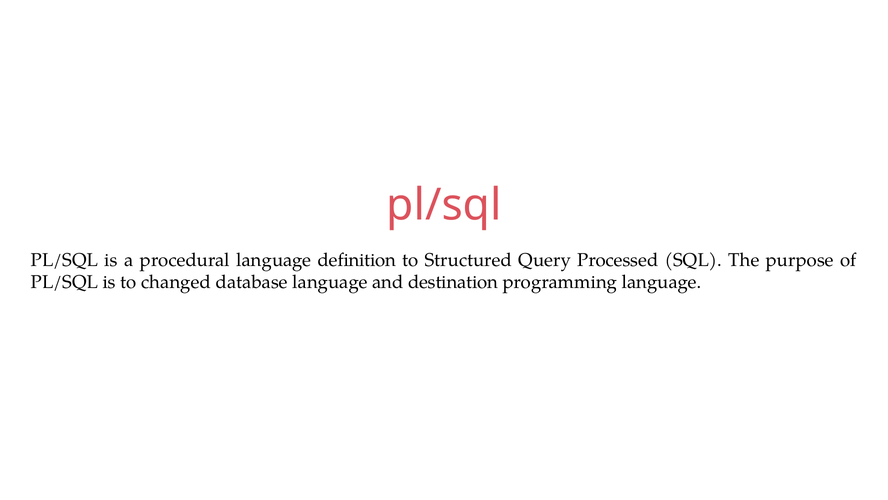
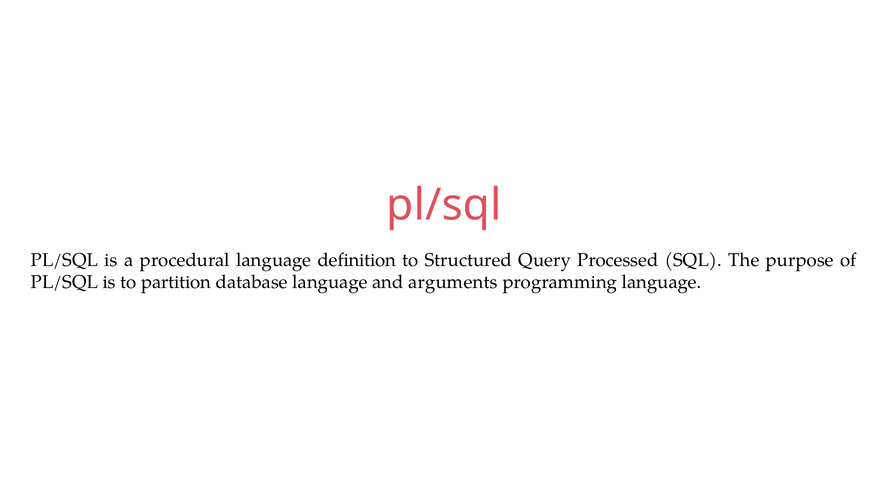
changed: changed -> partition (176, 282)
destination: destination -> arguments (453, 282)
